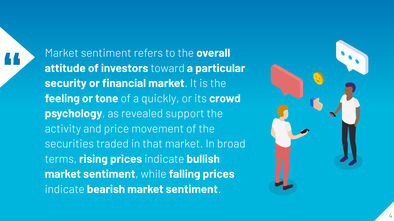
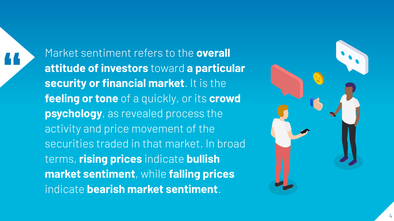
support: support -> process (185, 114)
